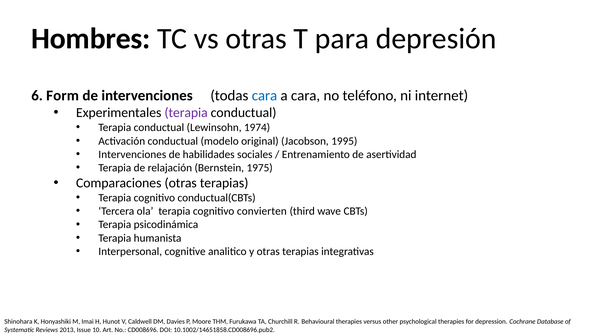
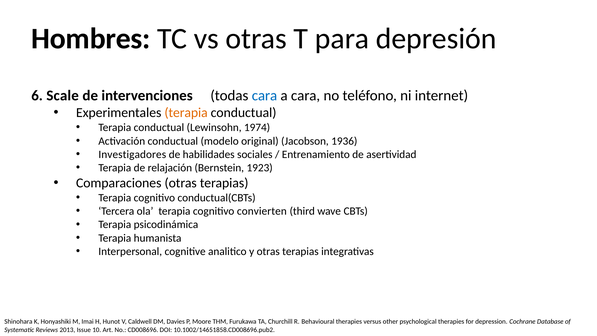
Form: Form -> Scale (63, 96)
terapia colour: purple -> orange (186, 113)
1995: 1995 -> 1936 (344, 141)
Intervenciones: Intervenciones -> Investigadores (132, 154)
1975: 1975 -> 1923 (260, 168)
